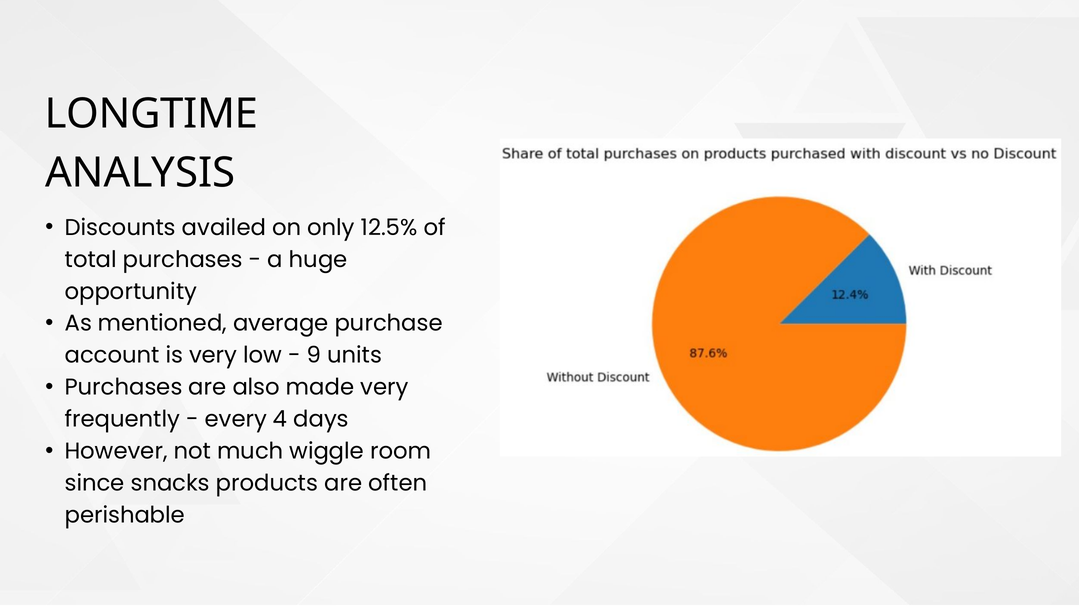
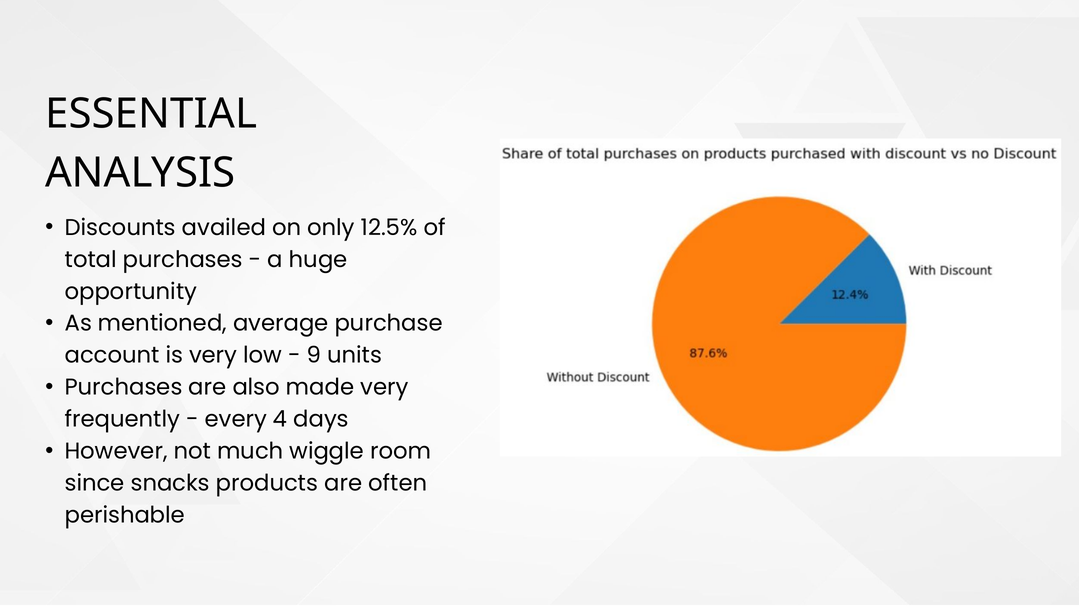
LONGTIME: LONGTIME -> ESSENTIAL (151, 114)
